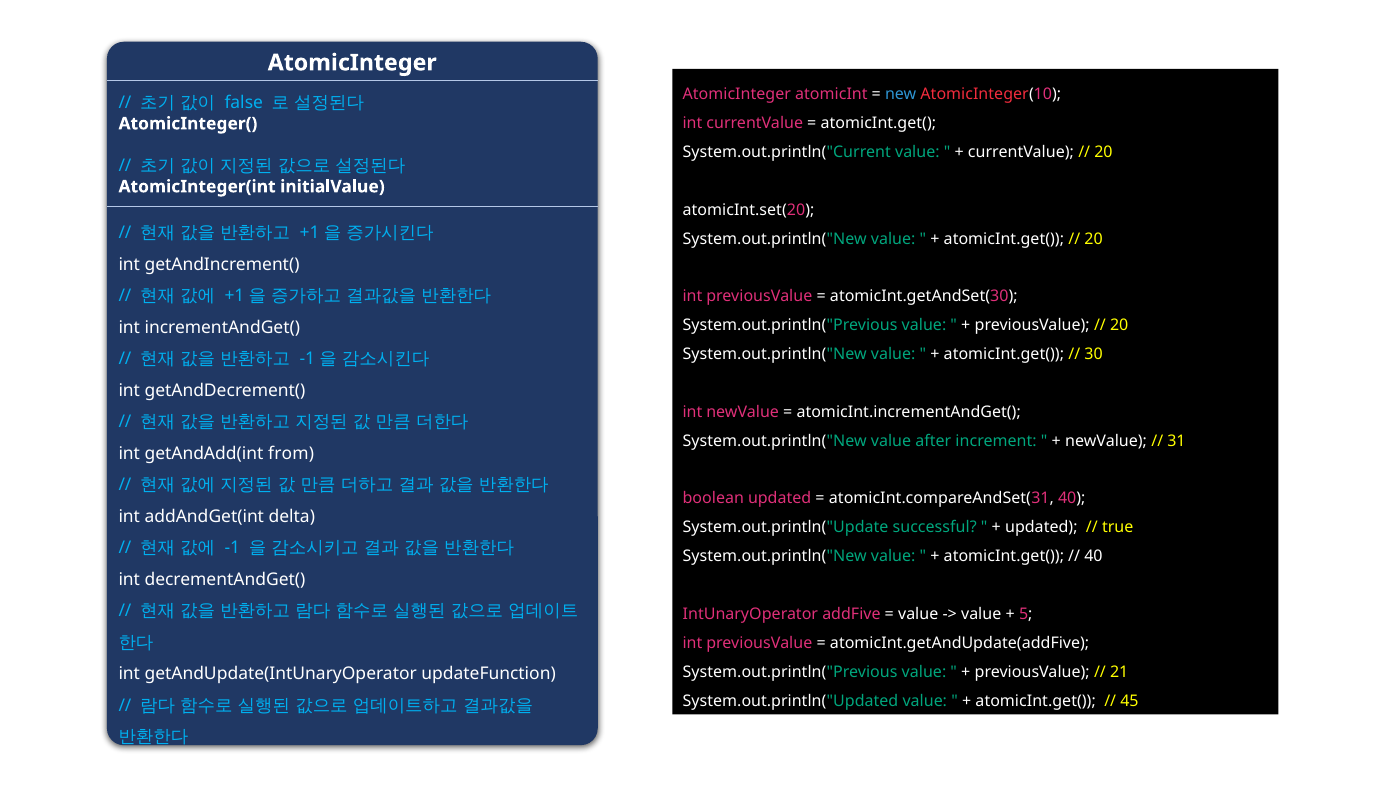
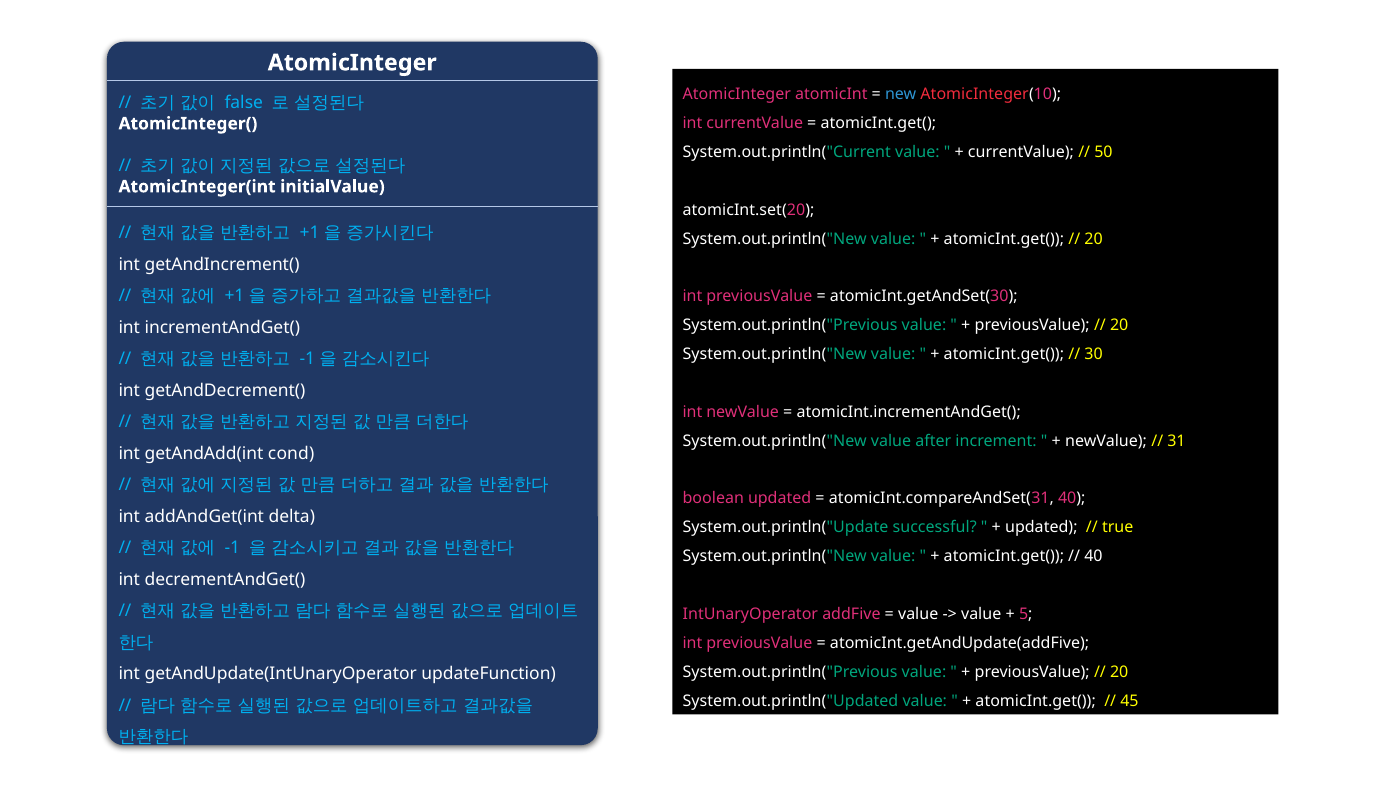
20: 20 -> 50 (1103, 152)
from: from -> cond (291, 453)
21: 21 -> 20 (1119, 671)
